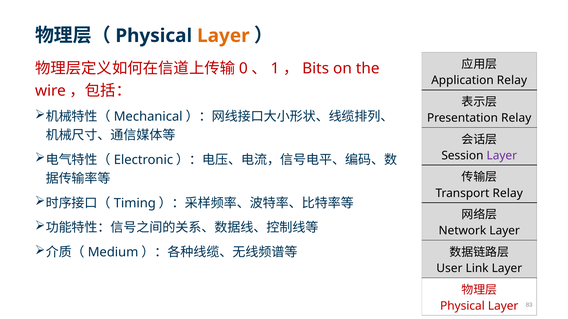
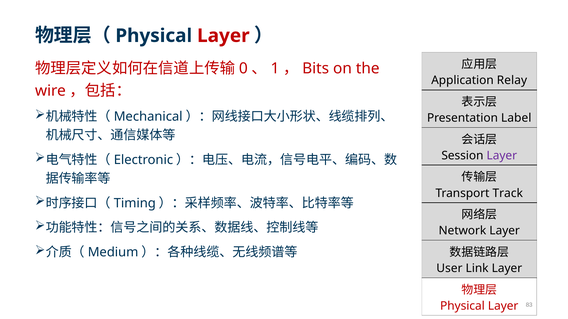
Layer colour: orange -> red (223, 36)
Presentation Relay: Relay -> Label (516, 118)
Transport Relay: Relay -> Track (508, 193)
